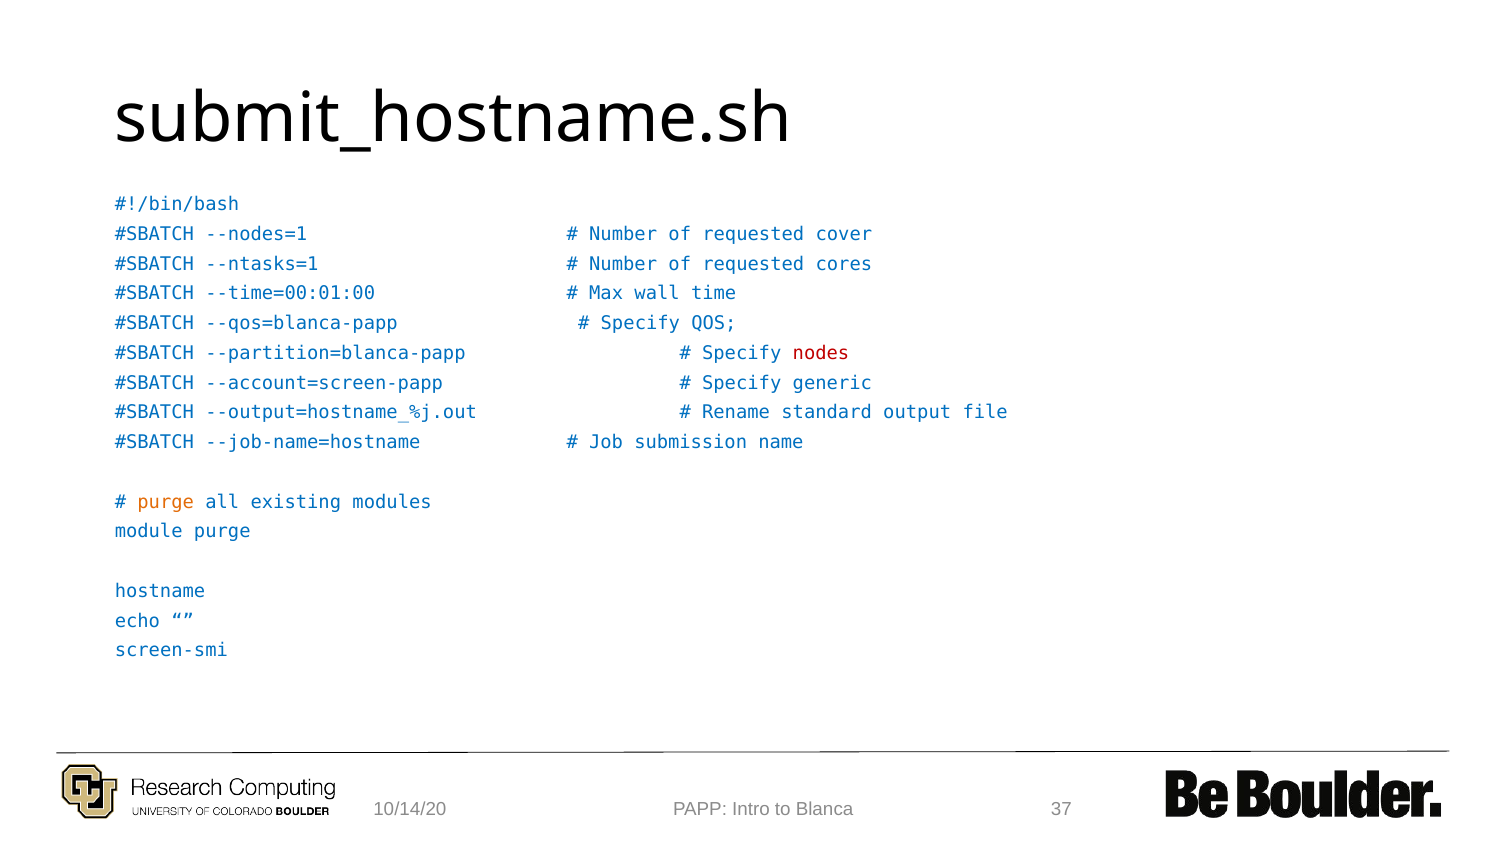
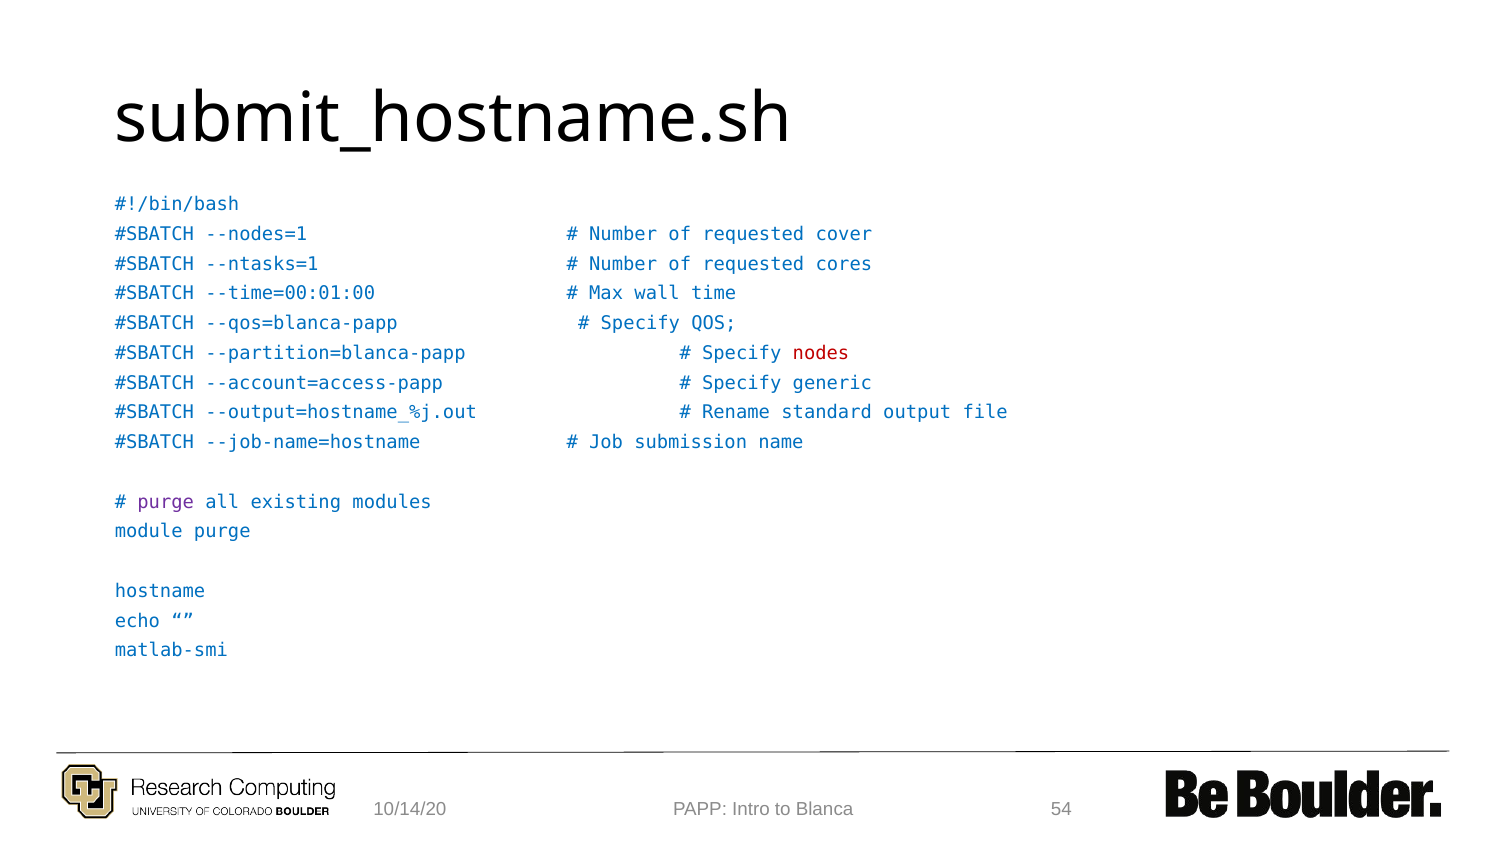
--account=screen-papp: --account=screen-papp -> --account=access-papp (324, 383)
purge colour: orange -> purple (166, 502)
screen-smi: screen-smi -> matlab-smi (171, 651)
37: 37 -> 54 (1061, 809)
